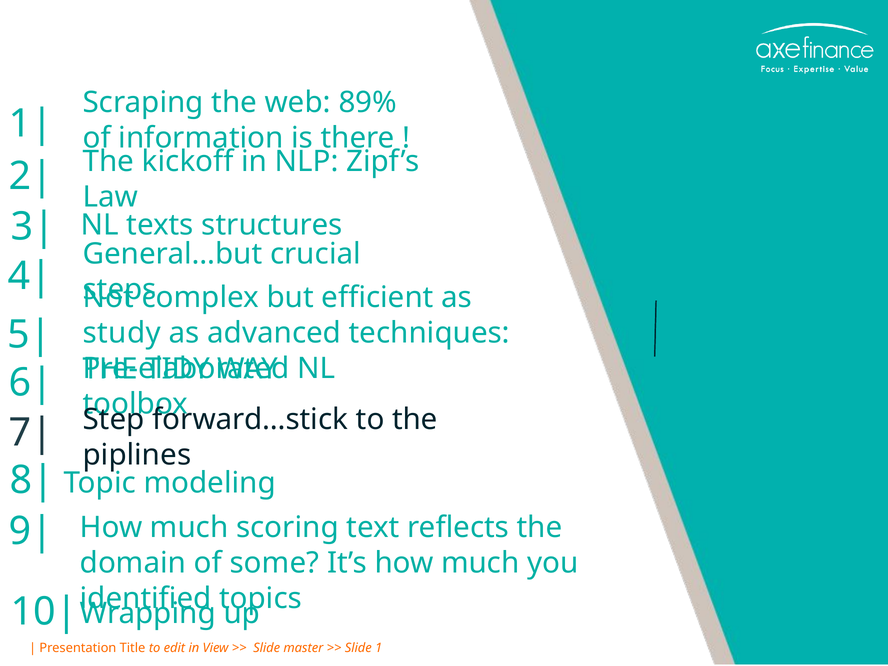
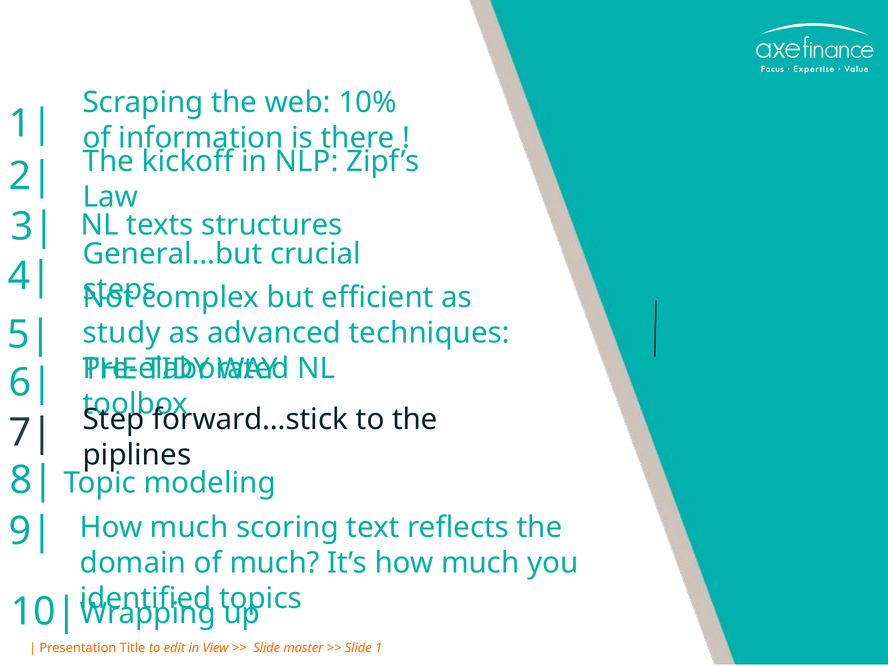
89%: 89% -> 10% (368, 103)
of some: some -> much (275, 563)
